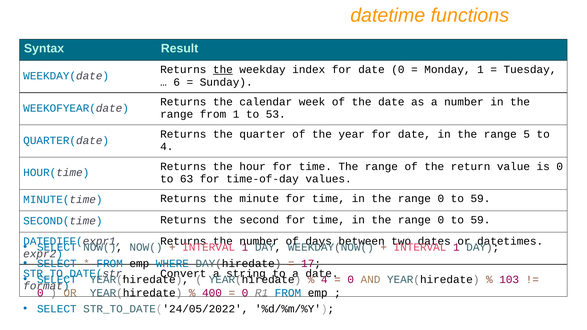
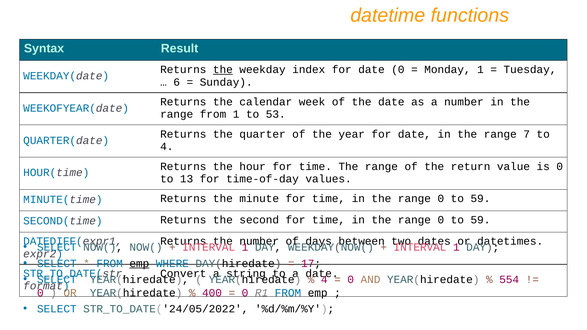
5: 5 -> 7 (527, 134)
63: 63 -> 13 (187, 179)
emp underline: none -> present (139, 264)
103: 103 -> 554 (509, 280)
